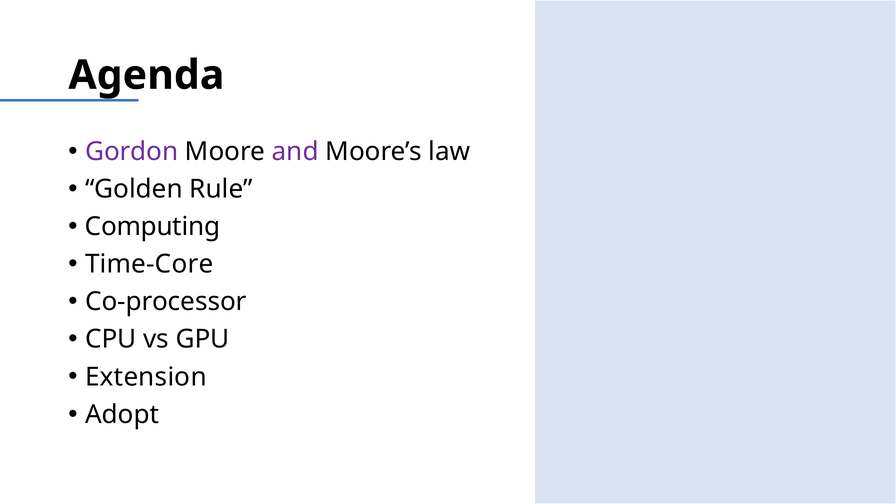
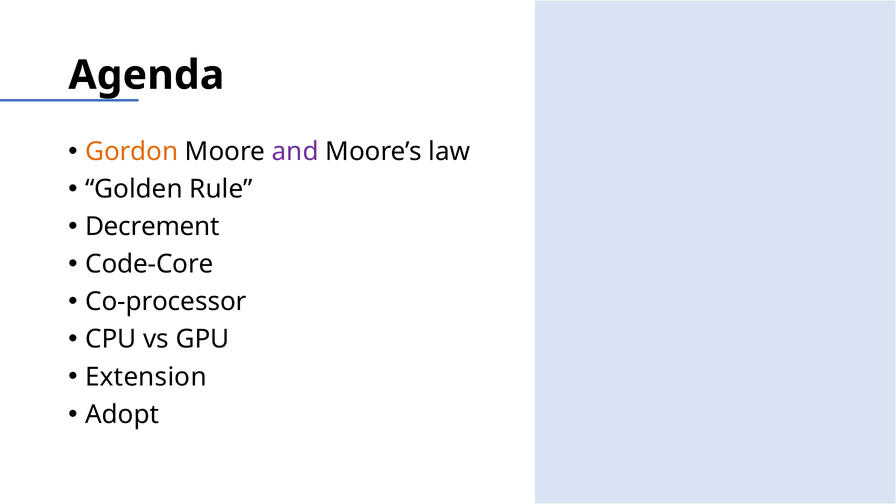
Gordon colour: purple -> orange (132, 151)
Computing: Computing -> Decrement (152, 227)
Time-Core: Time-Core -> Code-Core (149, 264)
